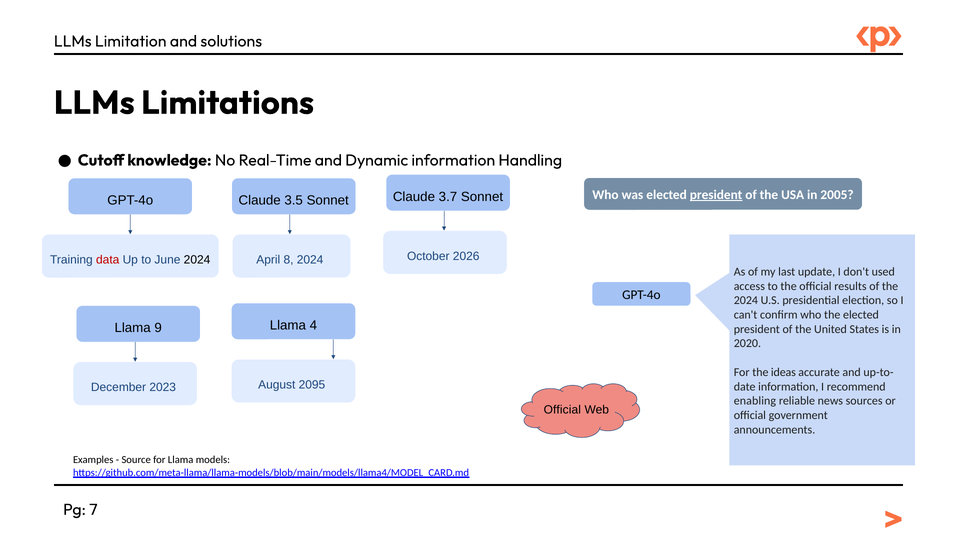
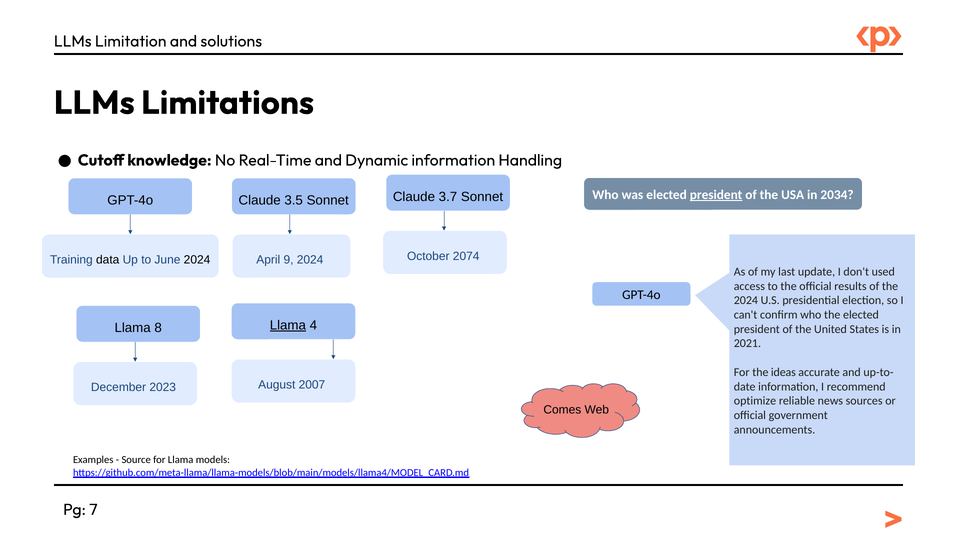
2005: 2005 -> 2034 (837, 195)
2026: 2026 -> 2074 (466, 256)
data colour: red -> black (108, 260)
8: 8 -> 9 (289, 260)
Llama underline: none -> present (288, 326)
9: 9 -> 8 (158, 328)
2020: 2020 -> 2021 (747, 344)
2095: 2095 -> 2007 (312, 385)
enabling: enabling -> optimize (755, 401)
Official: Official -> Comes (562, 410)
